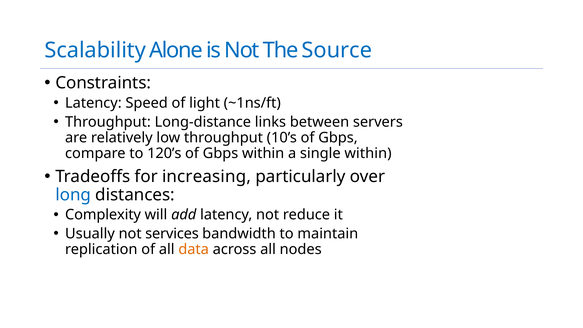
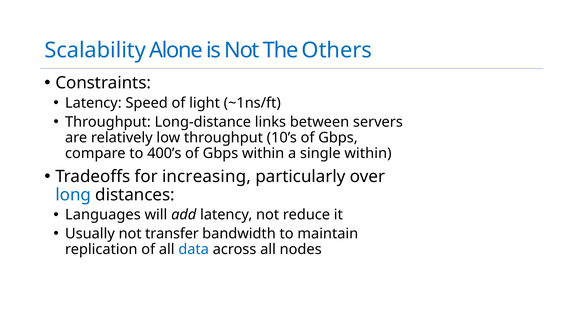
Source: Source -> Others (337, 50)
120’s: 120’s -> 400’s (164, 153)
Complexity: Complexity -> Languages (103, 215)
services: services -> transfer (172, 234)
data colour: orange -> blue (194, 249)
